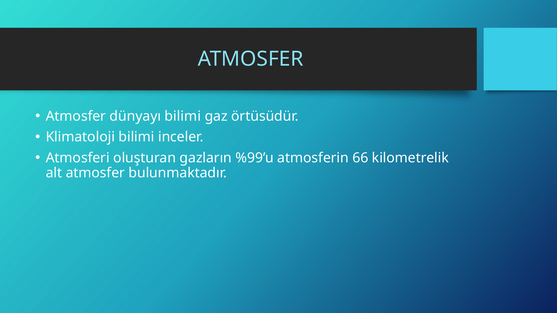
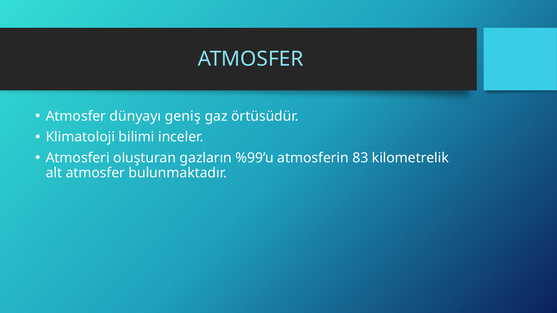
dünyayı bilimi: bilimi -> geniş (183, 116)
66: 66 -> 83 (360, 158)
